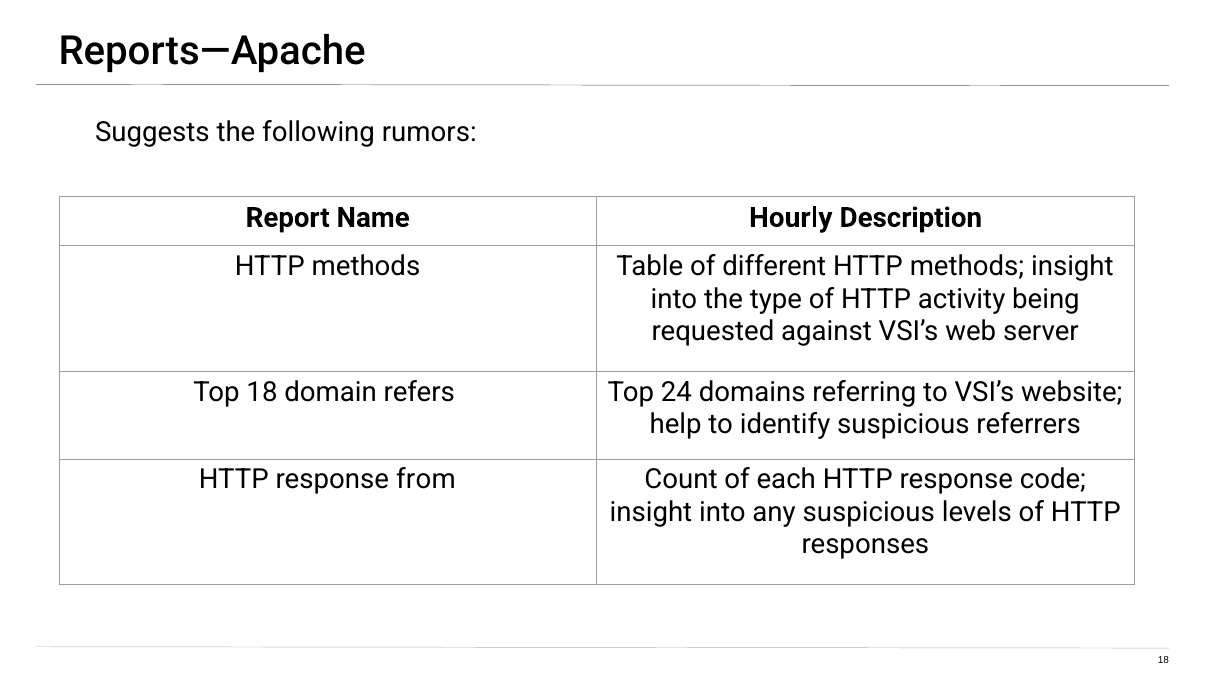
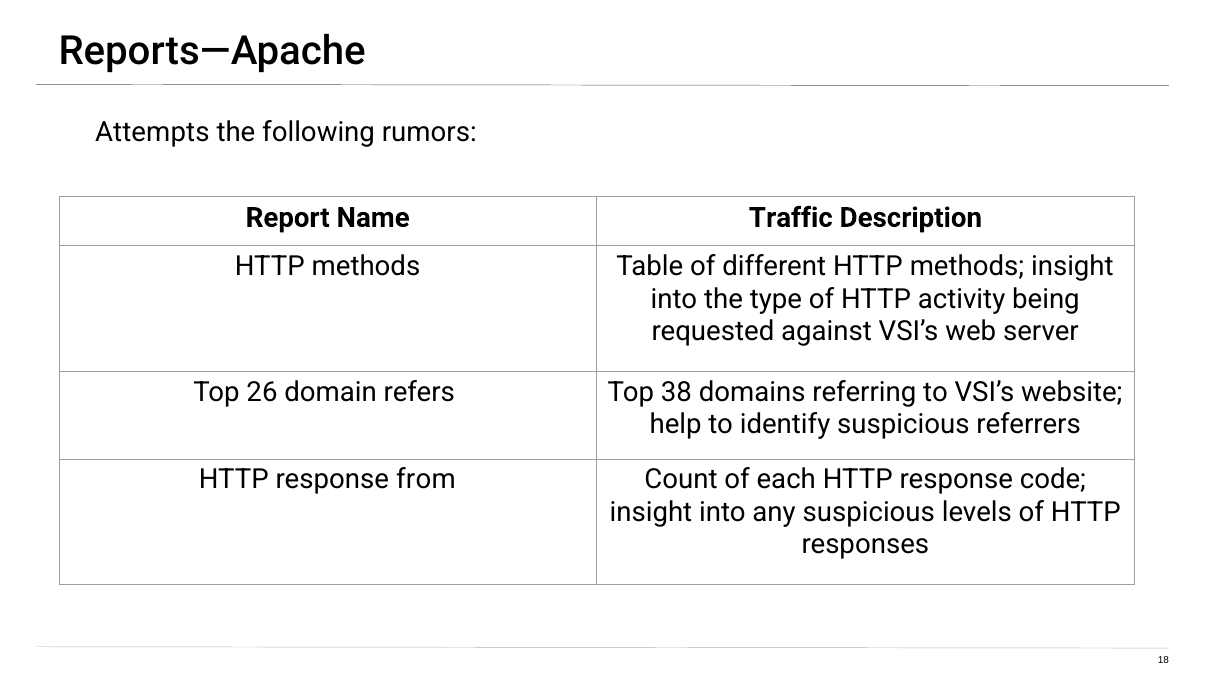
Suggests: Suggests -> Attempts (152, 132)
Hourly: Hourly -> Traffic (791, 218)
Top 18: 18 -> 26 (262, 392)
24: 24 -> 38 (676, 392)
